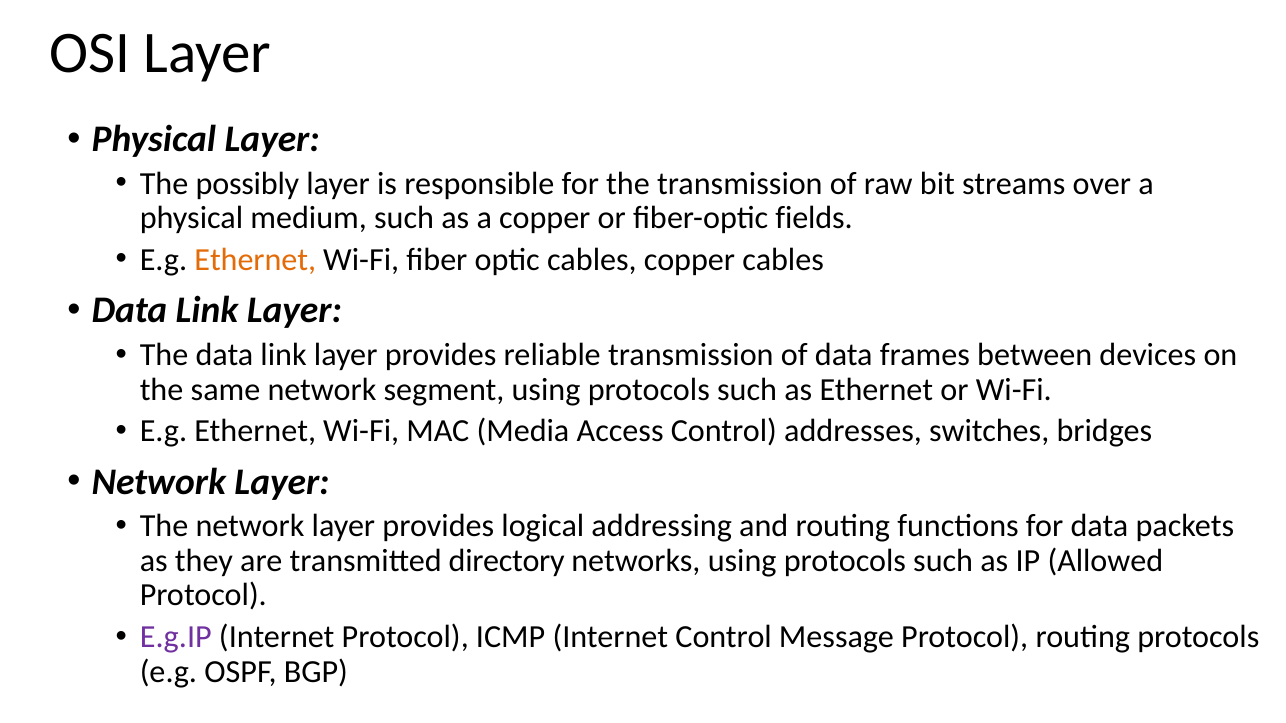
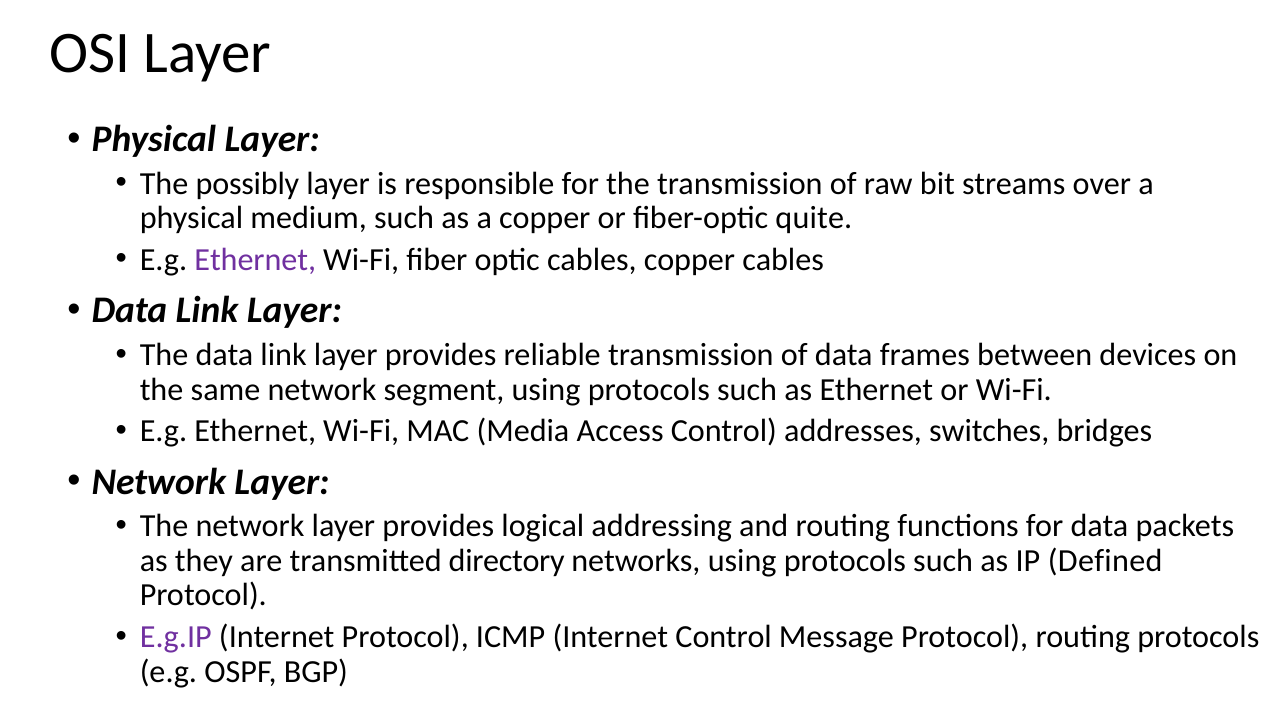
fields: fields -> quite (814, 218)
Ethernet colour: orange -> purple (255, 260)
Allowed: Allowed -> Defined (1105, 561)
